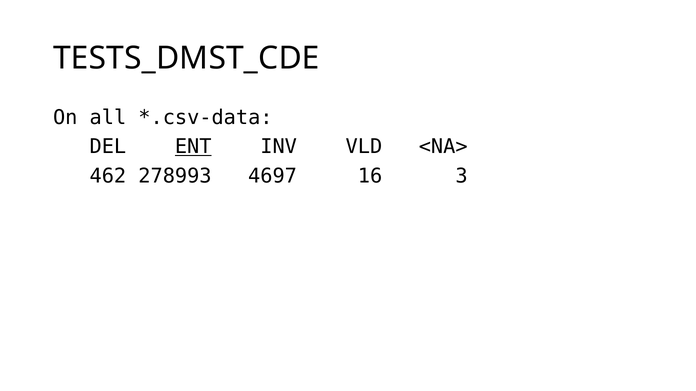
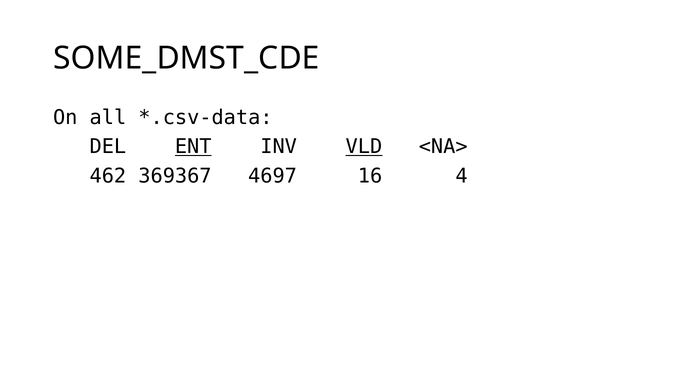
TESTS_DMST_CDE: TESTS_DMST_CDE -> SOME_DMST_CDE (186, 58)
VLD underline: none -> present (364, 147)
278993: 278993 -> 369367 (175, 176)
3: 3 -> 4 (462, 176)
